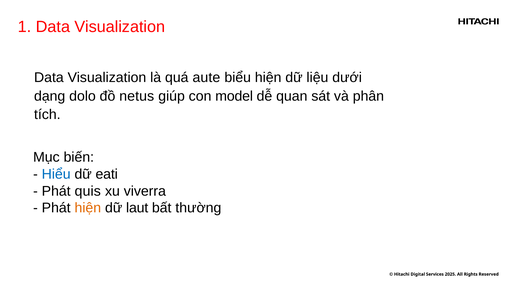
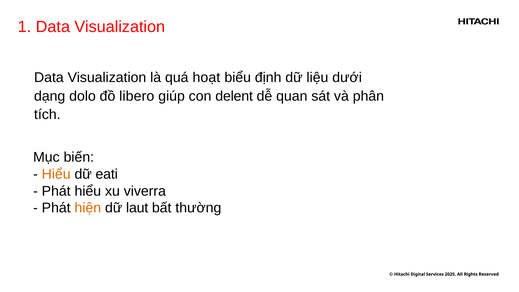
aute: aute -> hoạt (206, 78)
biểu hiện: hiện -> định (268, 78)
netus: netus -> libero (137, 96)
model: model -> delent (234, 96)
Hiểu colour: blue -> orange (56, 174)
Phát quis: quis -> hiểu (88, 191)
